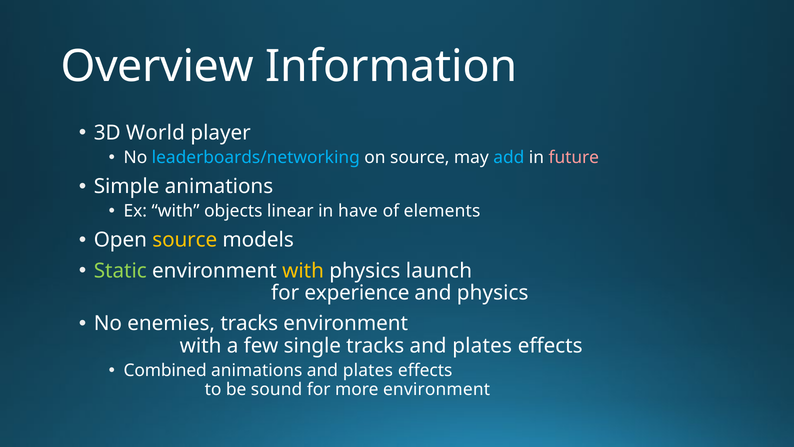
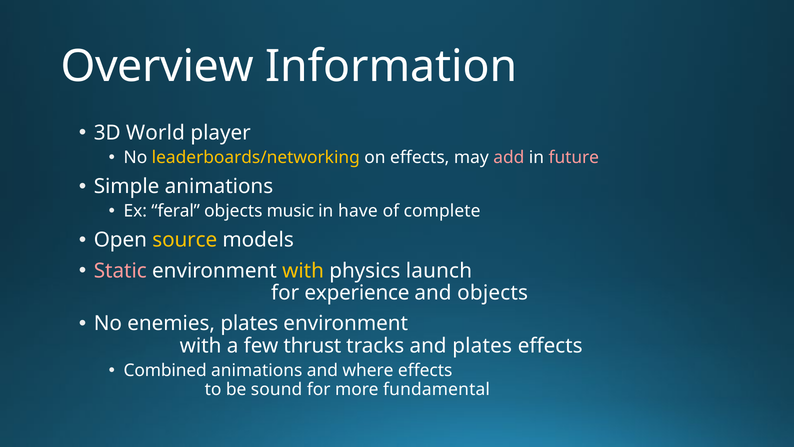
leaderboards/networking colour: light blue -> yellow (256, 158)
on source: source -> effects (420, 158)
add colour: light blue -> pink (509, 158)
Ex with: with -> feral (176, 211)
linear: linear -> music (290, 211)
elements: elements -> complete (442, 211)
Static colour: light green -> pink (120, 270)
and physics: physics -> objects (493, 293)
enemies tracks: tracks -> plates (249, 323)
single: single -> thrust (312, 346)
animations and plates: plates -> where (368, 370)
more environment: environment -> fundamental (437, 389)
